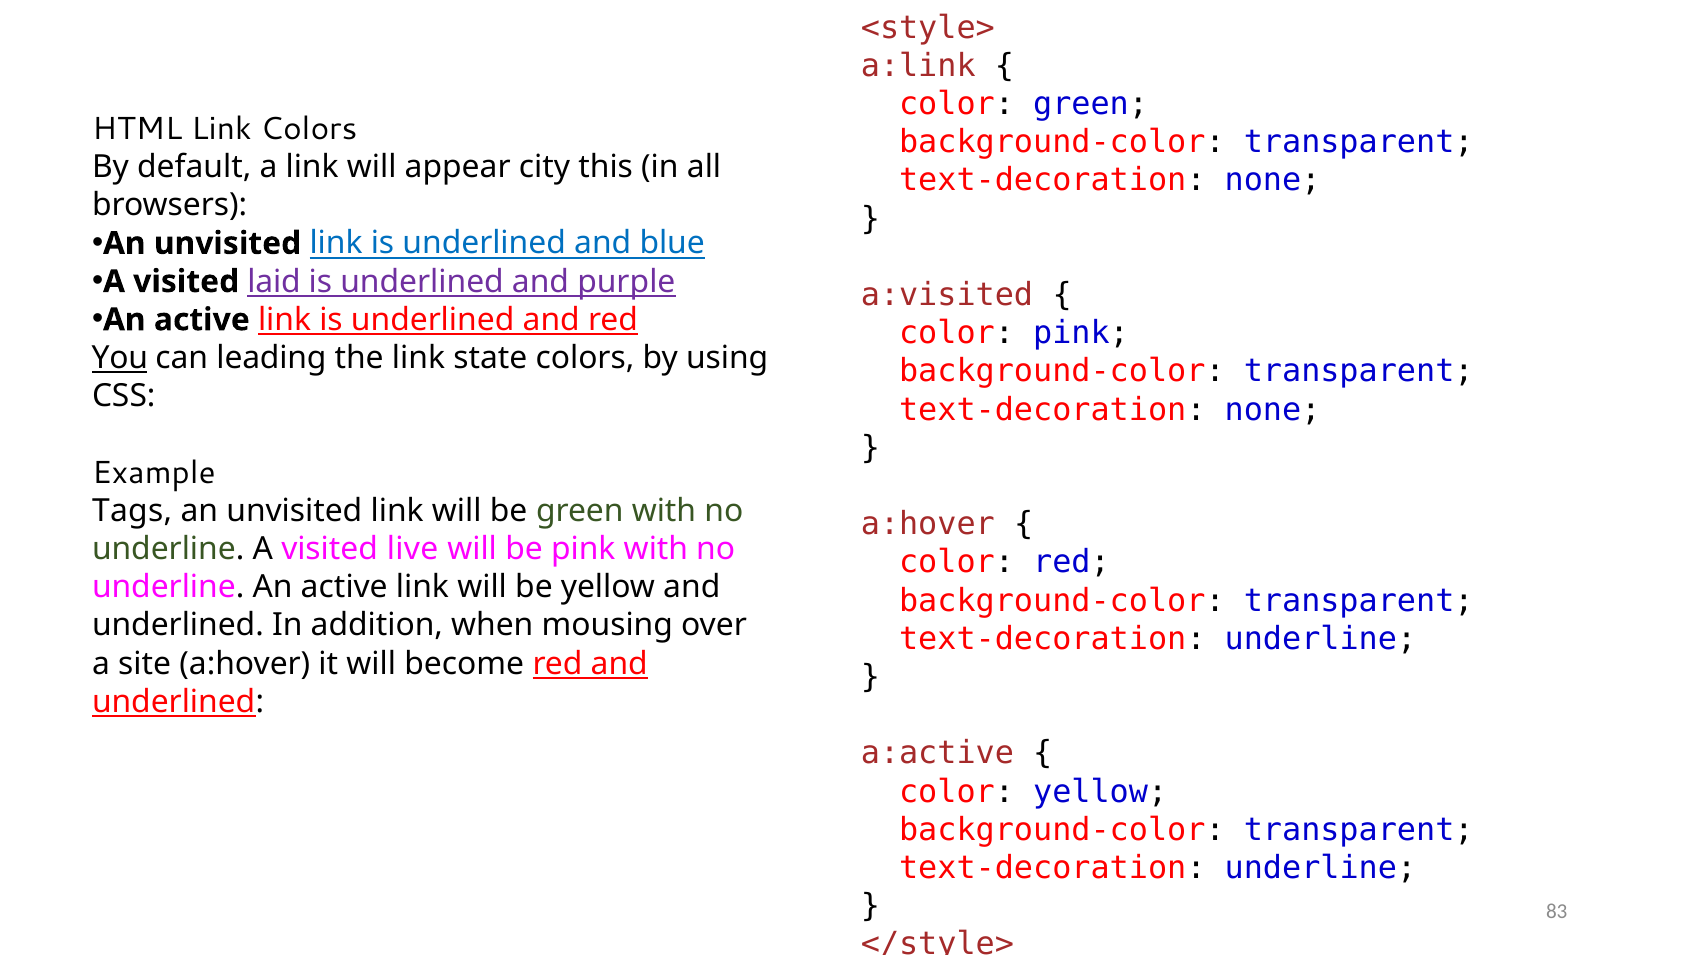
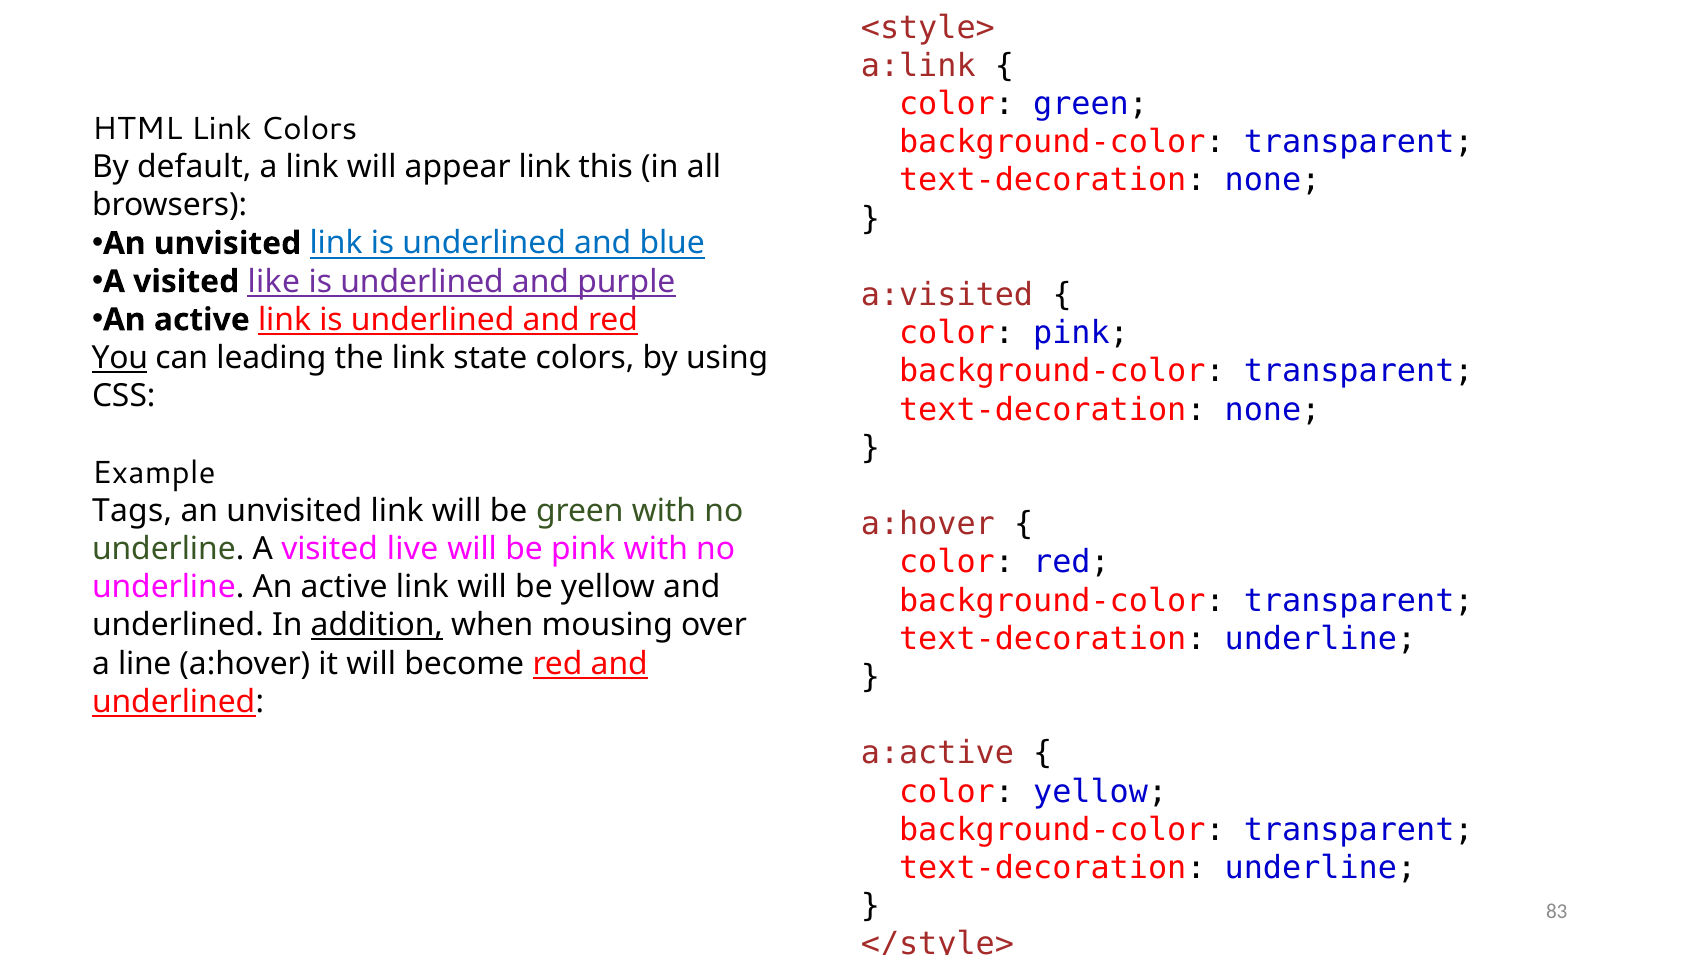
appear city: city -> link (545, 167)
laid: laid -> like (274, 281)
addition underline: none -> present (377, 625)
site: site -> line (145, 663)
